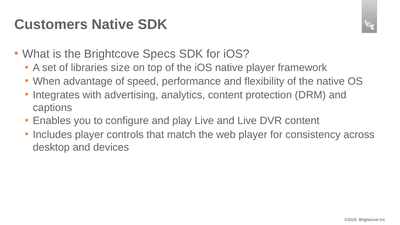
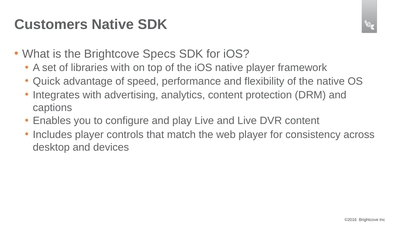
libraries size: size -> with (120, 68)
When: When -> Quick (47, 81)
